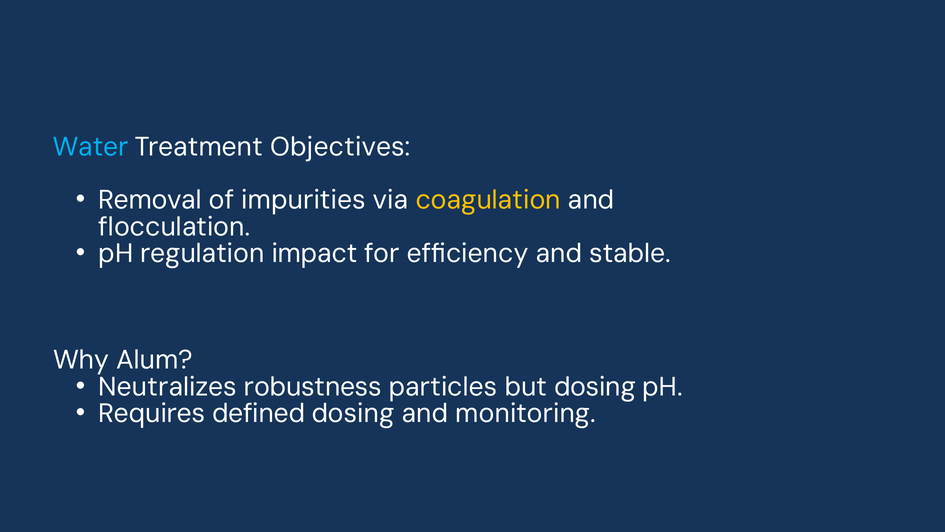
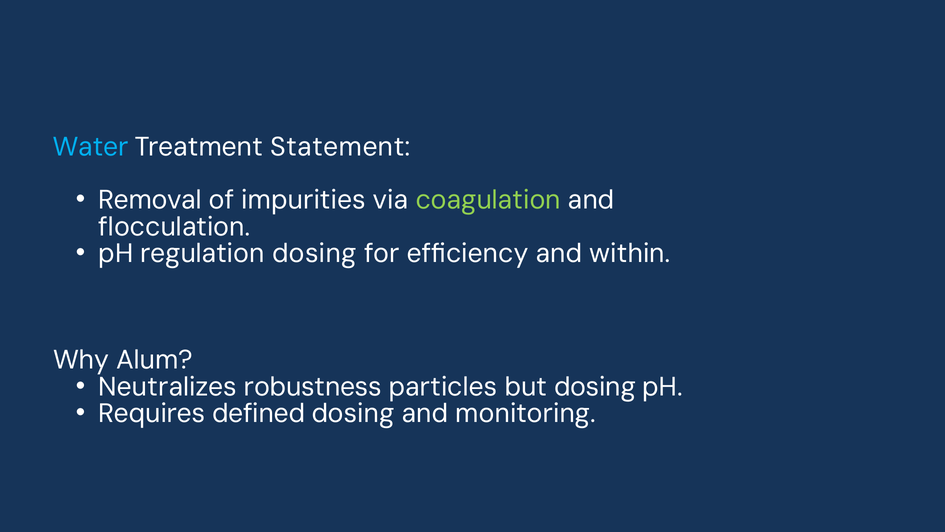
Objectives: Objectives -> Statement (340, 147)
coagulation colour: yellow -> light green (488, 200)
regulation impact: impact -> dosing (314, 253)
stable: stable -> within (630, 253)
